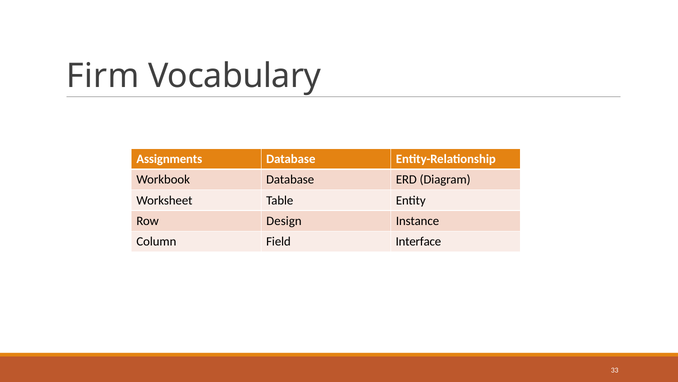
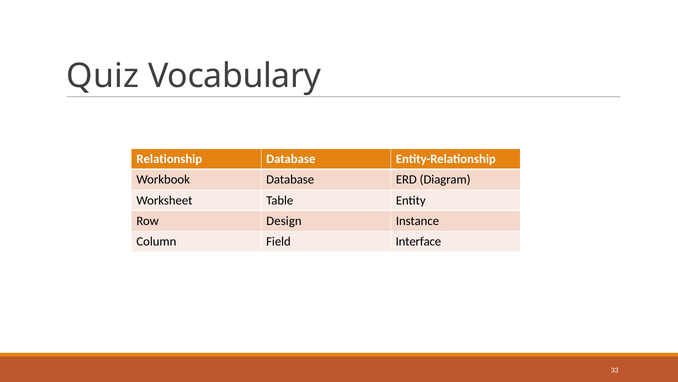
Firm: Firm -> Quiz (103, 76)
Assignments: Assignments -> Relationship (169, 159)
